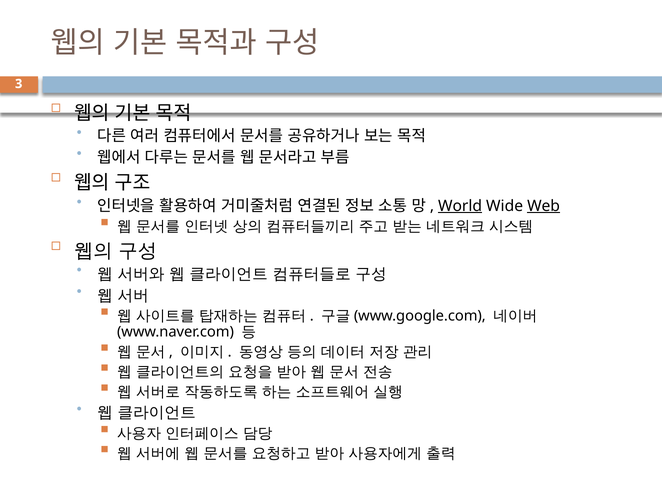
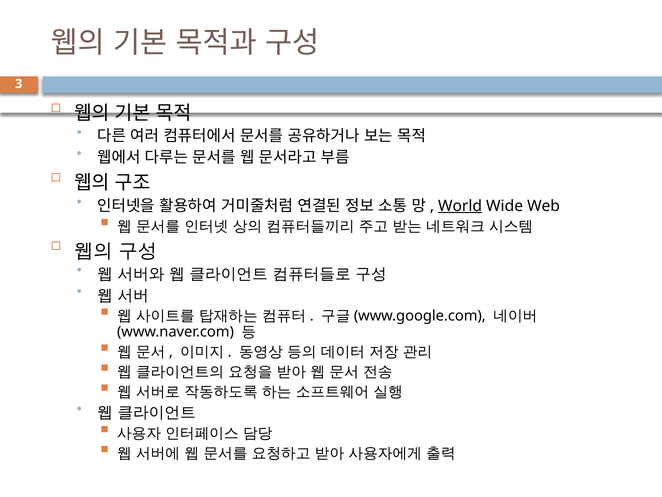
Web underline: present -> none (544, 206)
